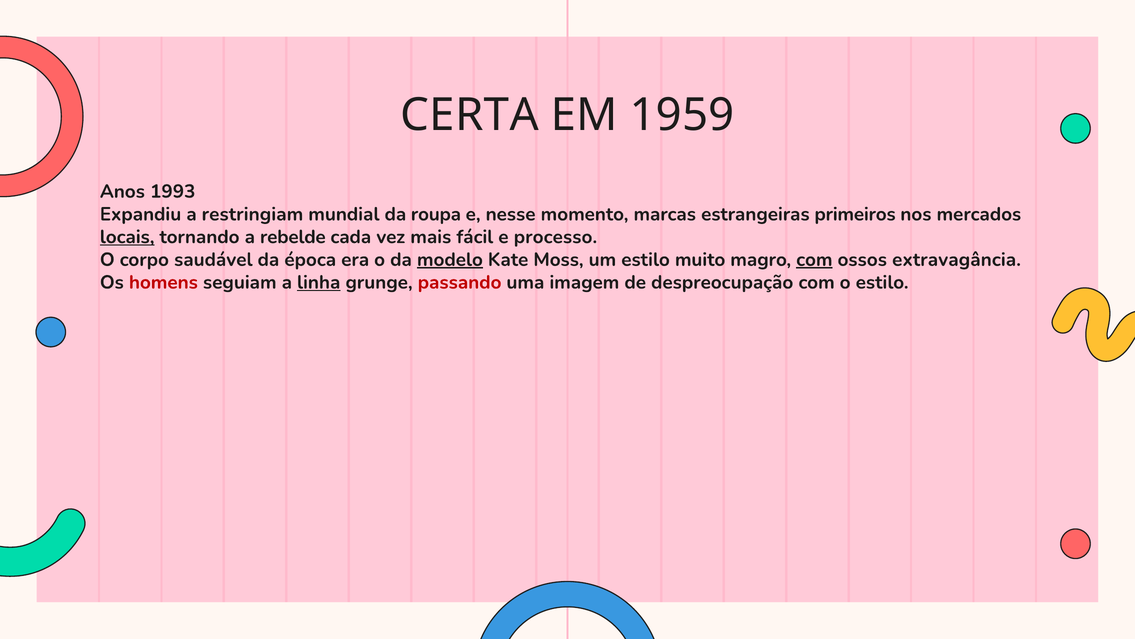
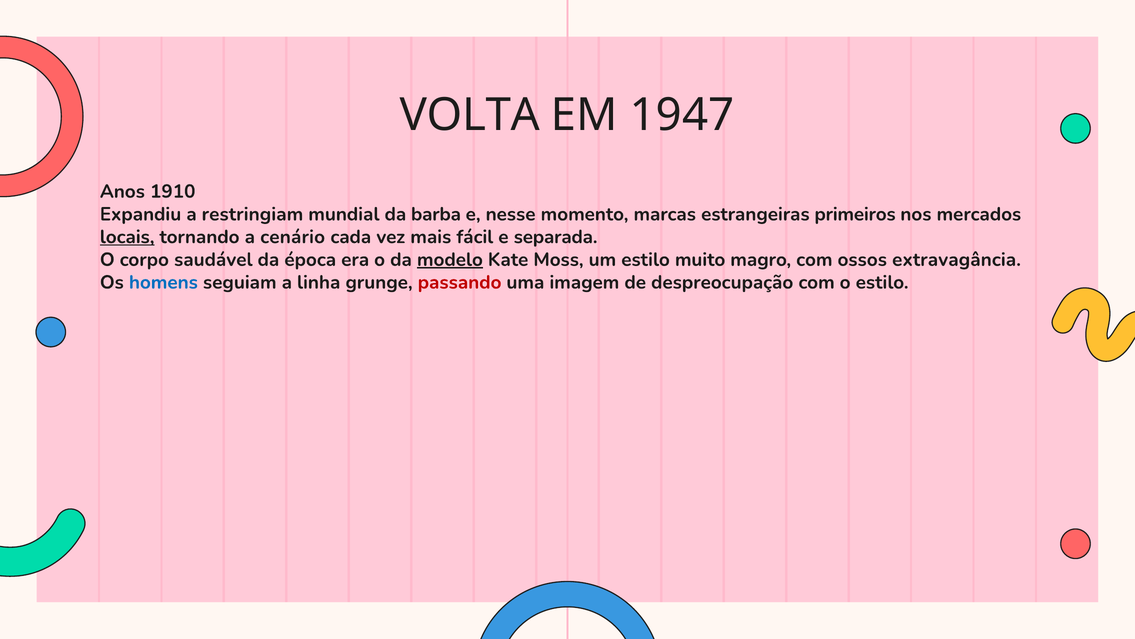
CERTA: CERTA -> VOLTA (470, 115)
1959: 1959 -> 1947 (682, 115)
1993: 1993 -> 1910 (173, 191)
roupa: roupa -> barba (436, 214)
rebelde: rebelde -> cenário (293, 237)
processo: processo -> separada (556, 237)
com underline: present -> none (814, 259)
homens colour: red -> blue (163, 282)
linha underline: present -> none (319, 282)
